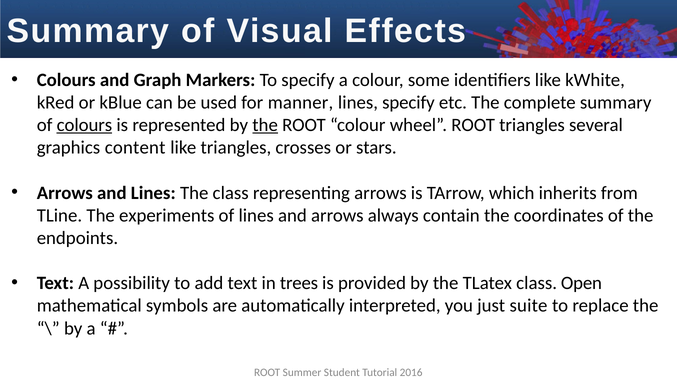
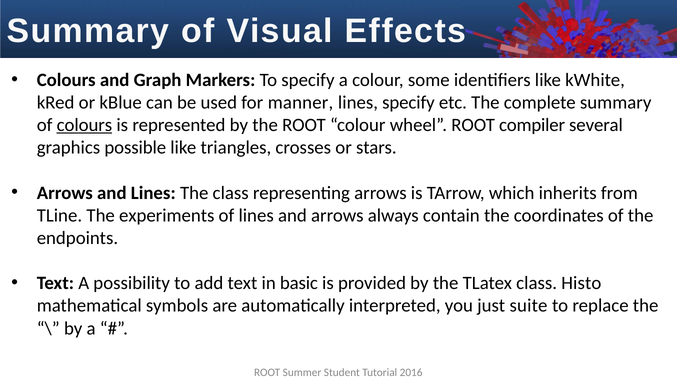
the underline: present -> none (265, 125)
ROOT triangles: triangles -> compiler (532, 125)
content: content -> possible (135, 148)
trees: trees -> basic (299, 283)
Open: Open -> Histo (581, 283)
